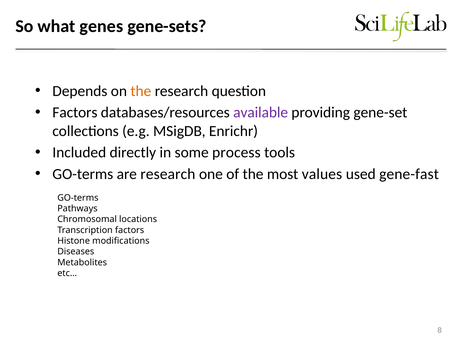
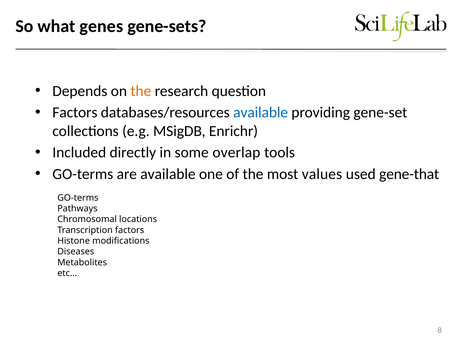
available colour: purple -> blue (261, 112)
process: process -> overlap (236, 152)
are research: research -> available (168, 174)
gene-fast: gene-fast -> gene-that (409, 174)
